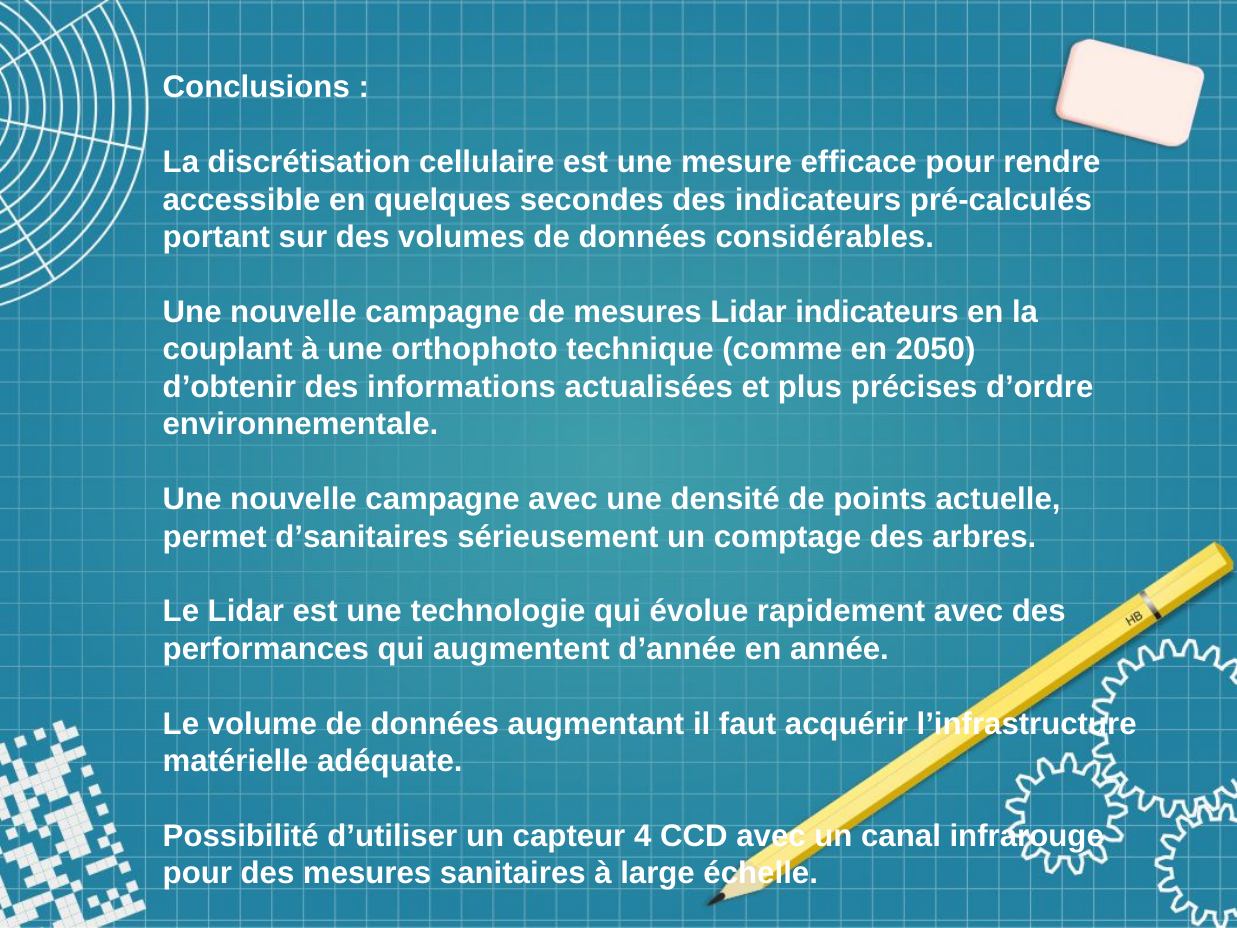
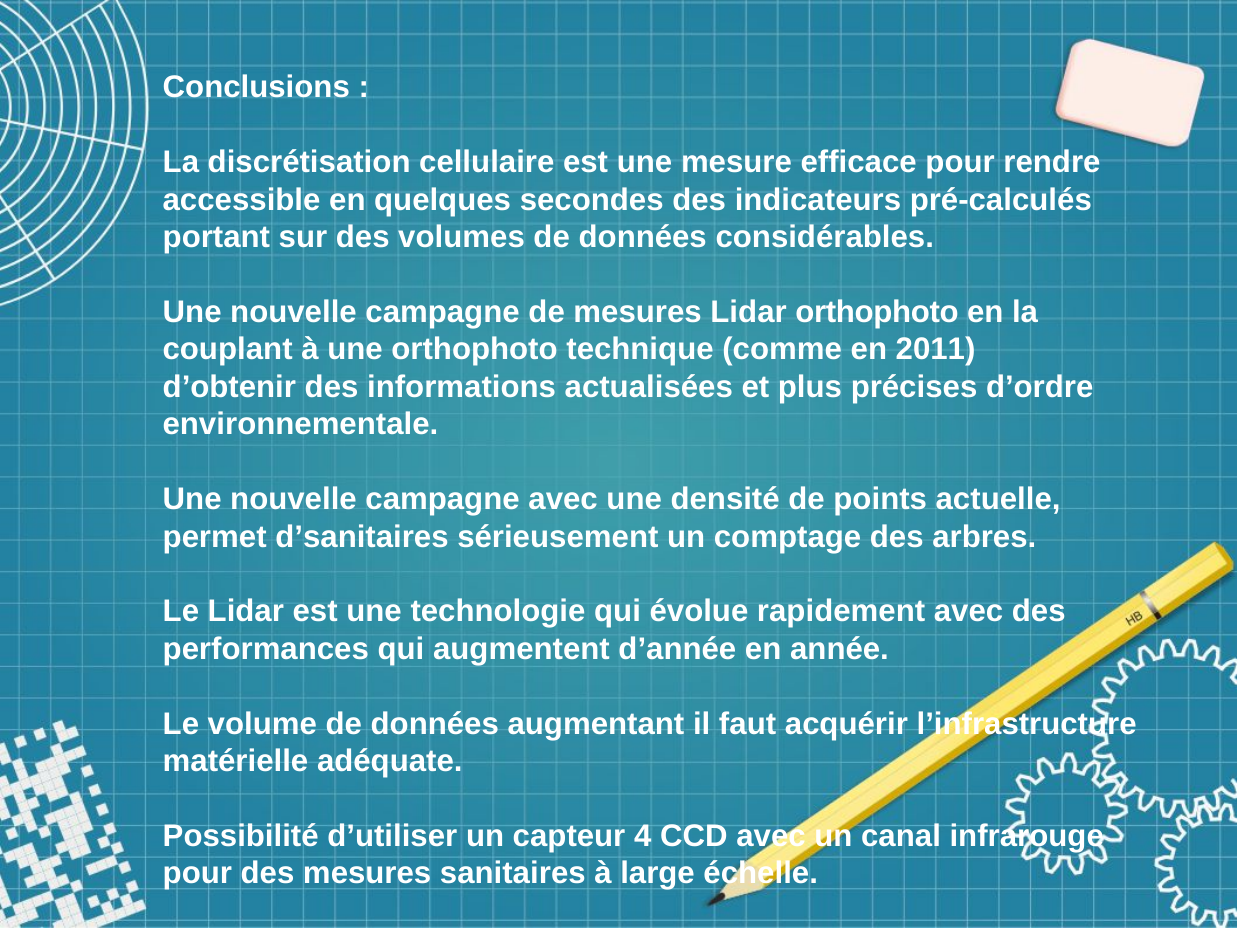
Lidar indicateurs: indicateurs -> orthophoto (877, 312)
2050: 2050 -> 2011 (936, 349)
